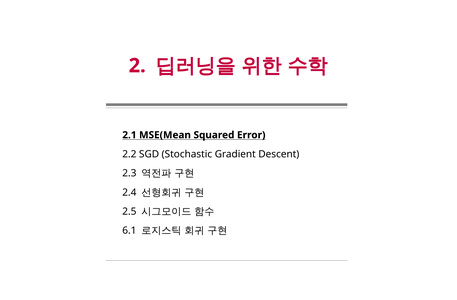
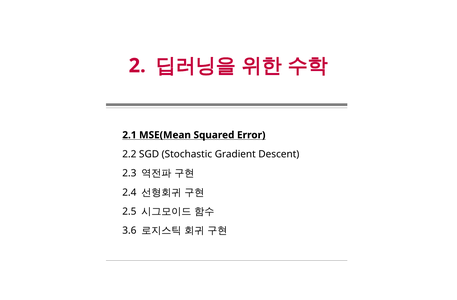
6.1: 6.1 -> 3.6 (129, 231)
